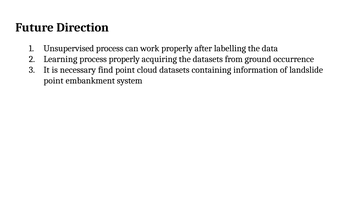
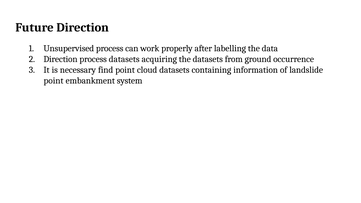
Learning: Learning -> Direction (61, 59)
process properly: properly -> datasets (124, 59)
